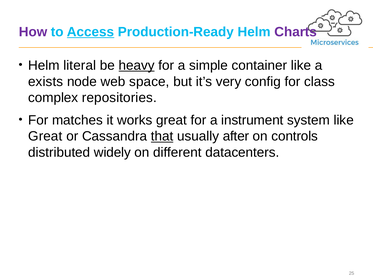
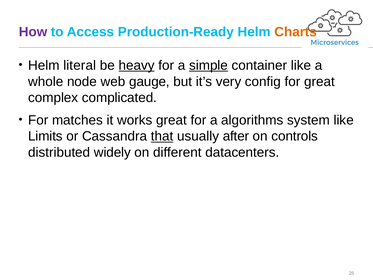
Access underline: present -> none (91, 32)
Charts colour: purple -> orange (296, 32)
simple underline: none -> present (209, 65)
exists: exists -> whole (46, 82)
space: space -> gauge (149, 82)
for class: class -> great (319, 82)
repositories: repositories -> complicated (119, 98)
instrument: instrument -> algorithms (252, 120)
Great: Great -> Limits (45, 136)
